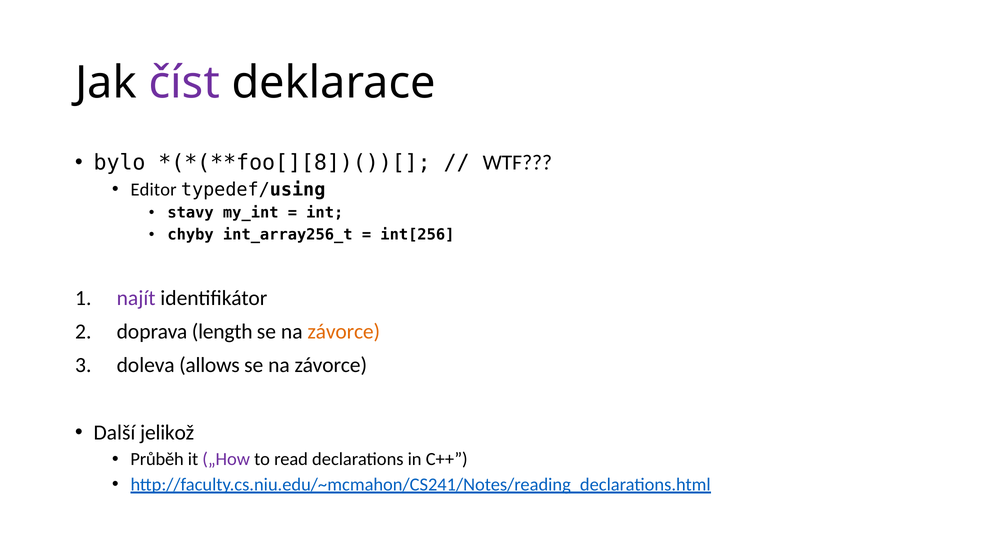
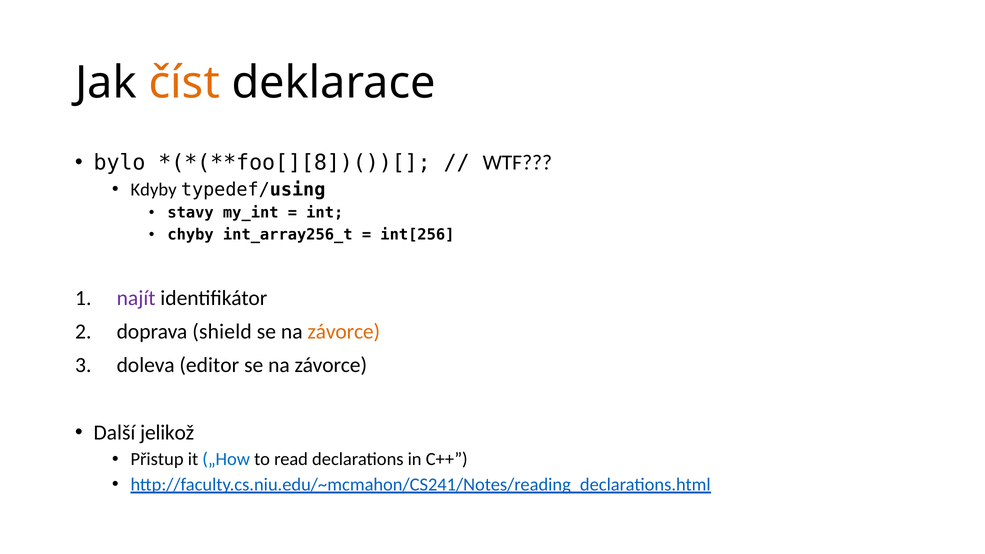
číst colour: purple -> orange (184, 83)
Editor: Editor -> Kdyby (154, 189)
length: length -> shield (222, 332)
allows: allows -> editor (209, 365)
Průběh: Průběh -> Přistup (157, 459)
„How colour: purple -> blue (226, 459)
